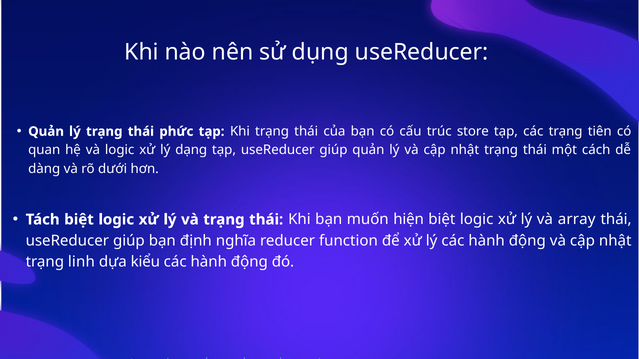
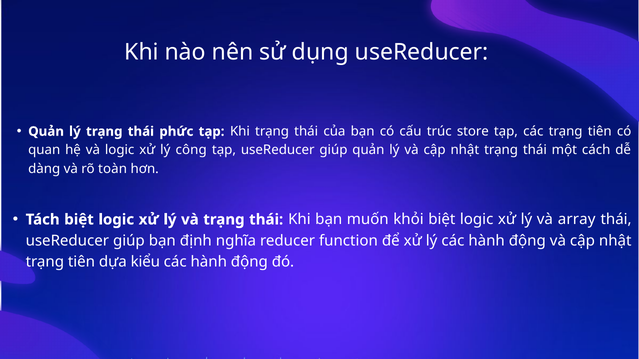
dạng: dạng -> công (191, 150)
dưới: dưới -> toàn (113, 169)
hiện: hiện -> khỏi (408, 220)
linh: linh -> tiên (81, 262)
